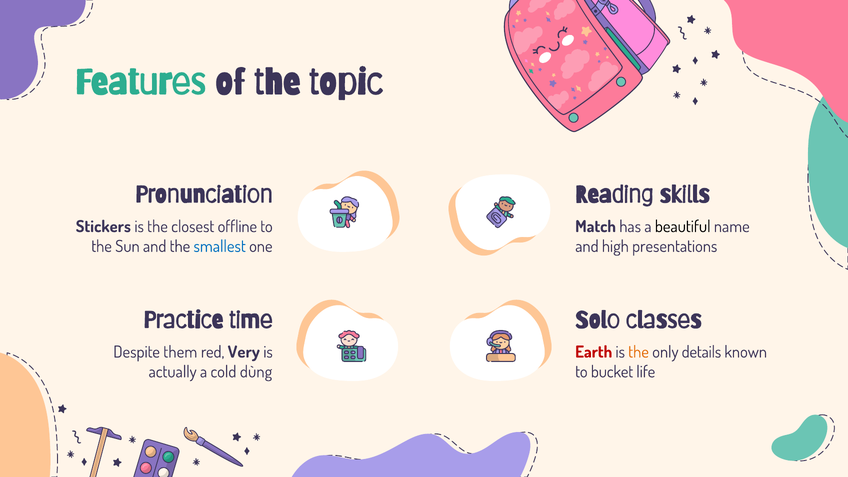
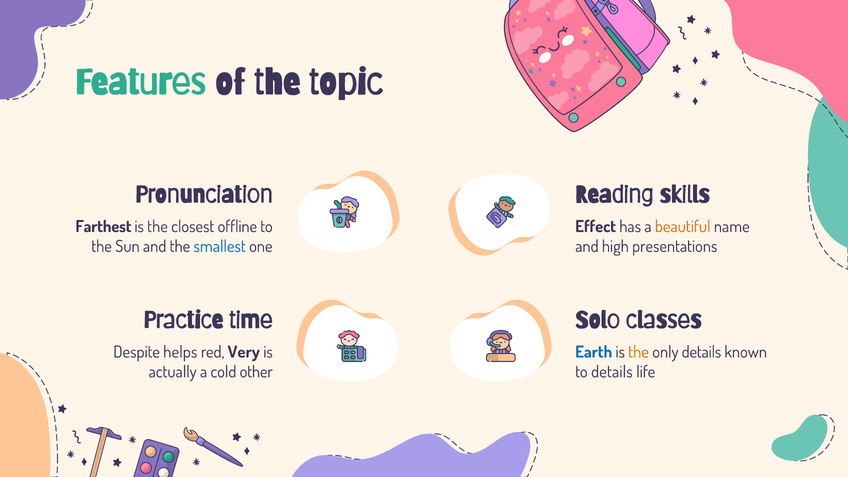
Stickers: Stickers -> Farthest (103, 227)
Match: Match -> Effect (596, 227)
beautiful colour: black -> orange (683, 227)
them: them -> helps (180, 352)
Earth colour: red -> blue (594, 352)
dùng: dùng -> other (256, 372)
to bucket: bucket -> details (612, 372)
